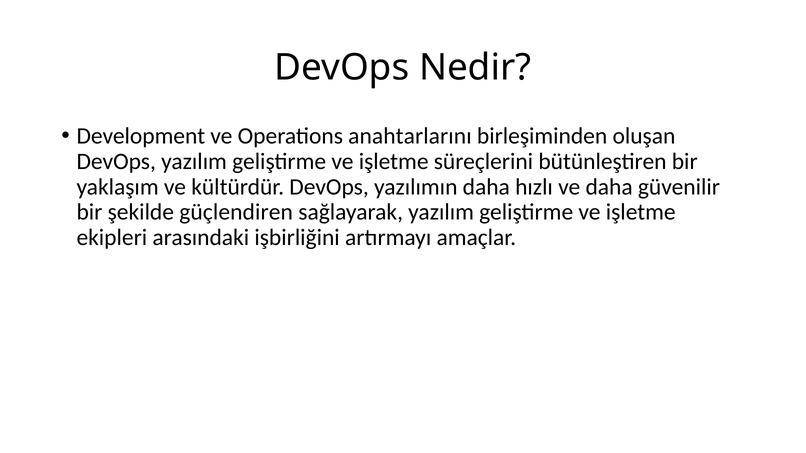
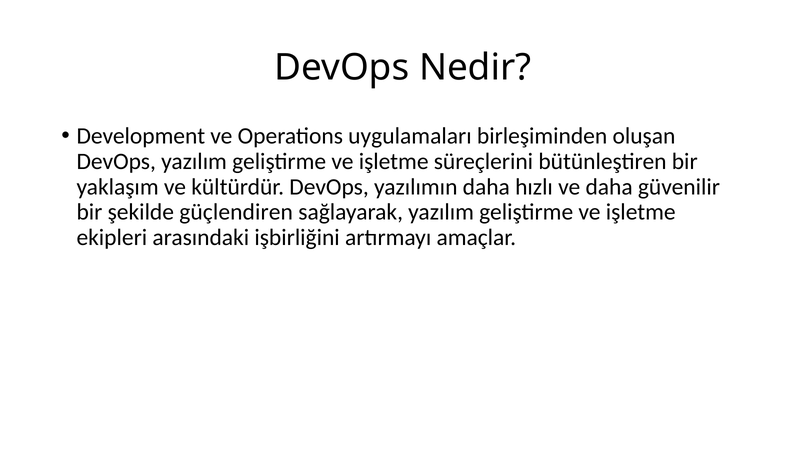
anahtarlarını: anahtarlarını -> uygulamaları (410, 136)
